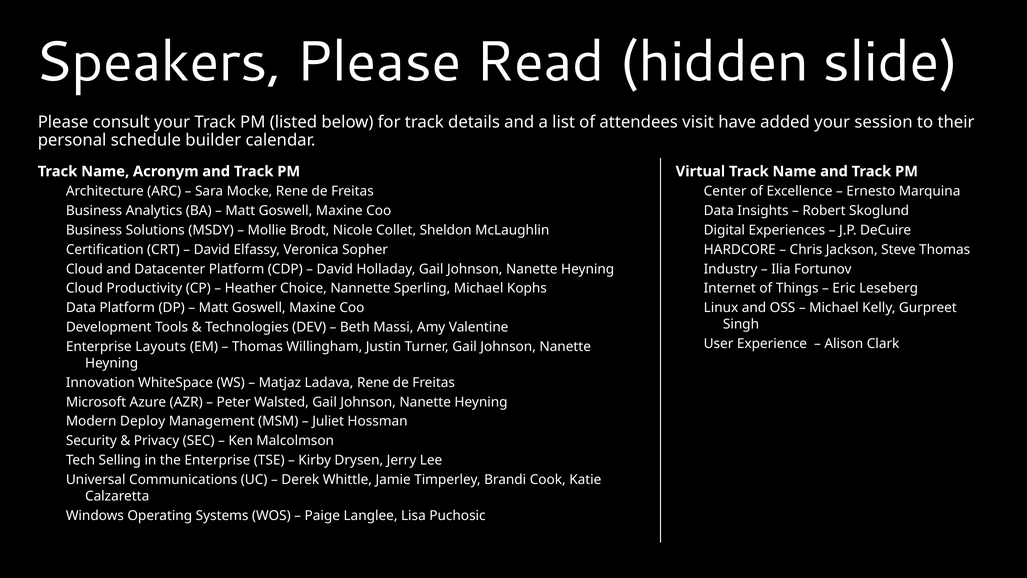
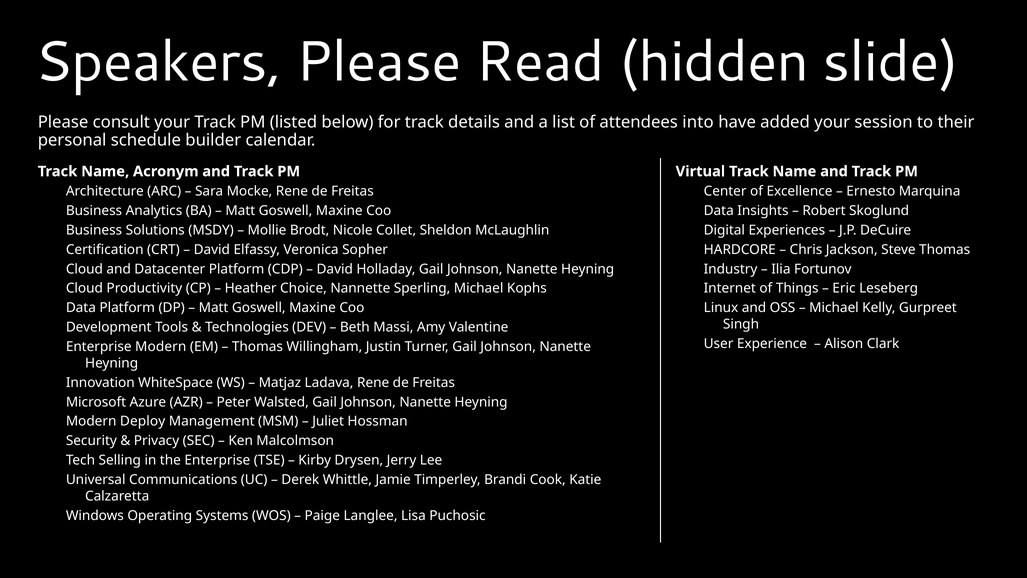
visit: visit -> into (698, 122)
Enterprise Layouts: Layouts -> Modern (161, 346)
